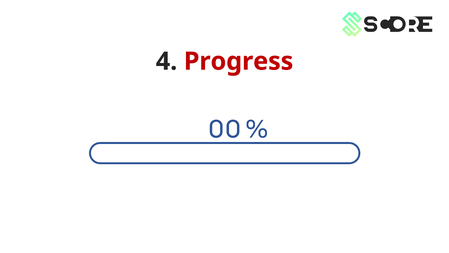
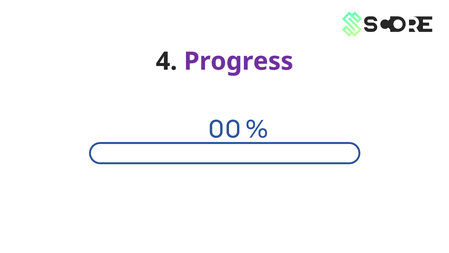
Progress colour: red -> purple (239, 61)
